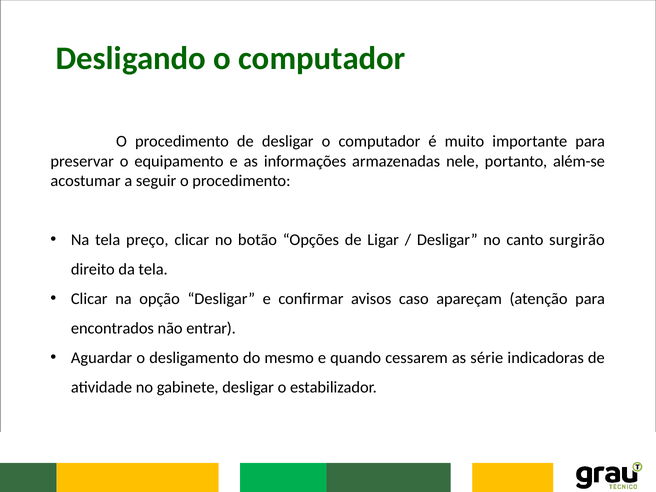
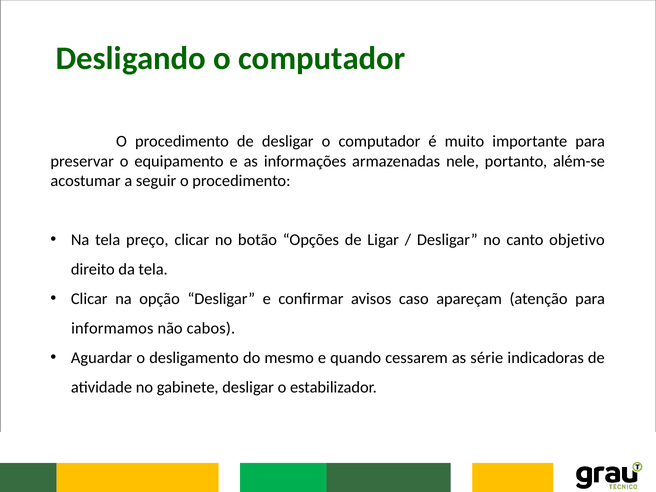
surgirão: surgirão -> objetivo (577, 240)
encontrados: encontrados -> informamos (112, 328)
entrar: entrar -> cabos (211, 328)
